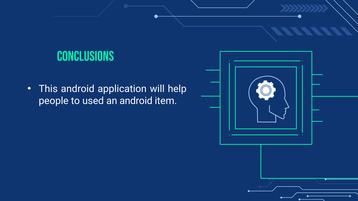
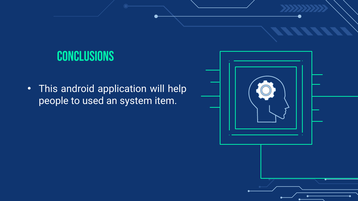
an android: android -> system (136, 101)
